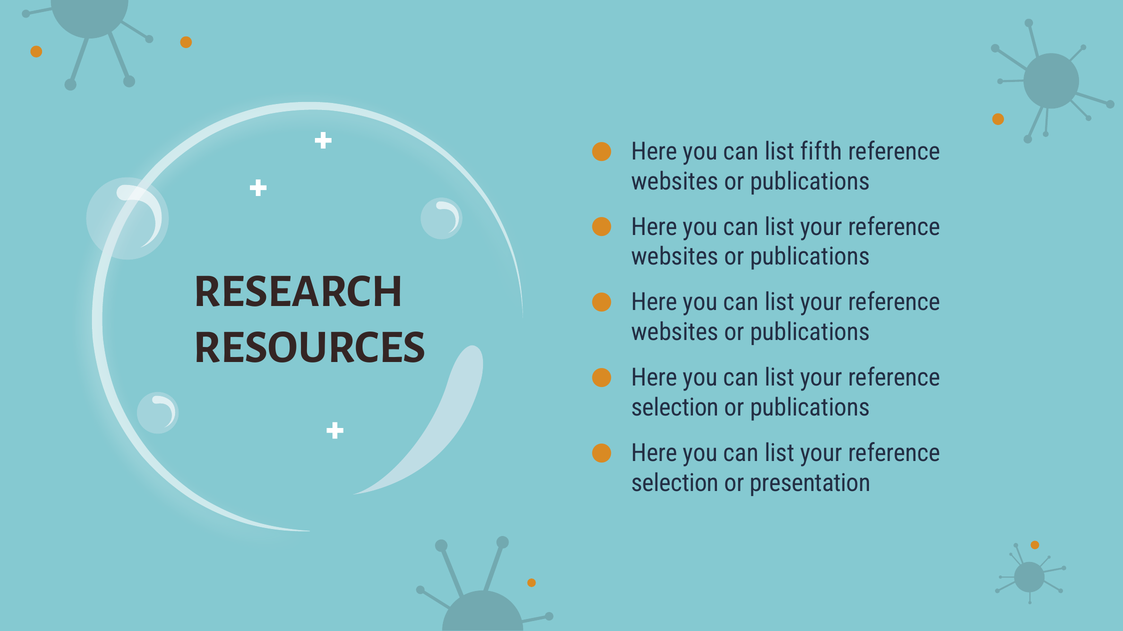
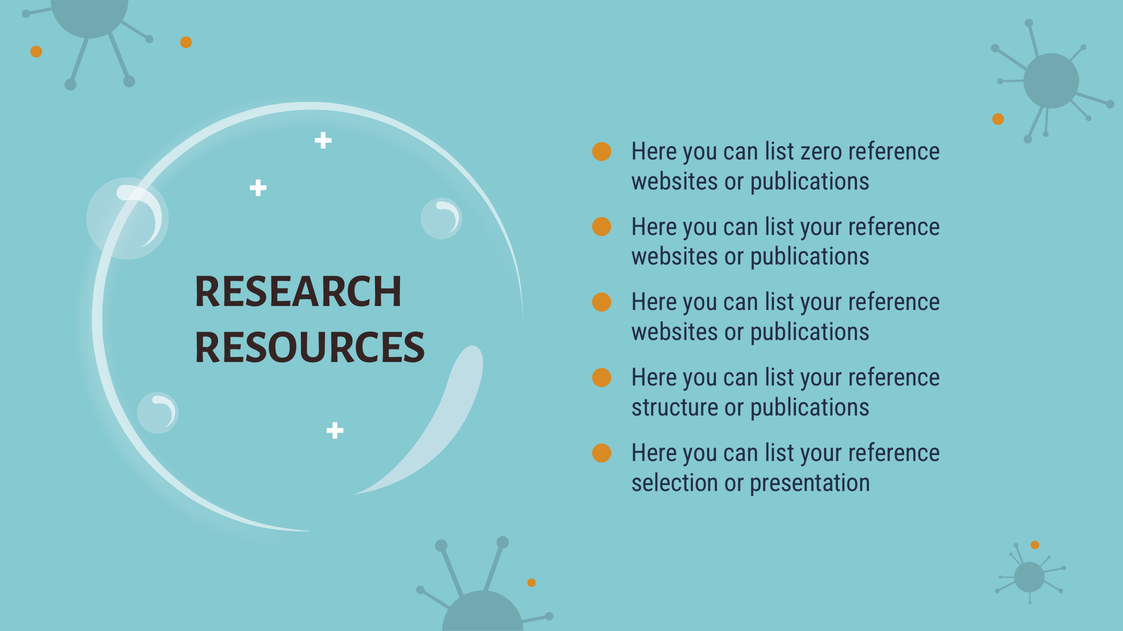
fifth: fifth -> zero (821, 152)
selection: selection -> structure (675, 408)
